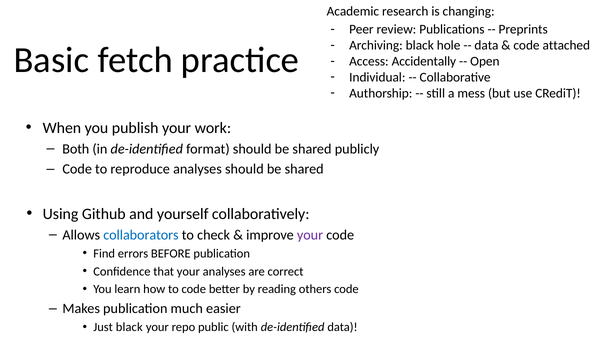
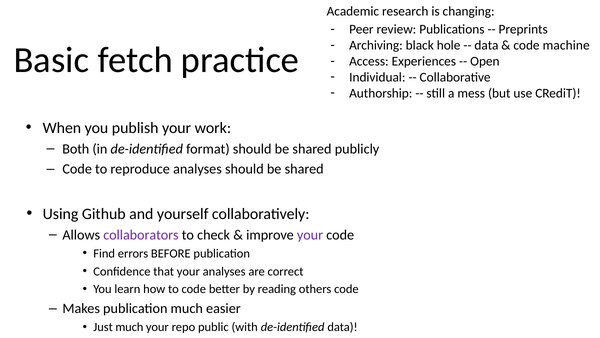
attached: attached -> machine (566, 45)
Accidentally: Accidentally -> Experiences (424, 61)
collaborators colour: blue -> purple (141, 235)
Just black: black -> much (129, 327)
